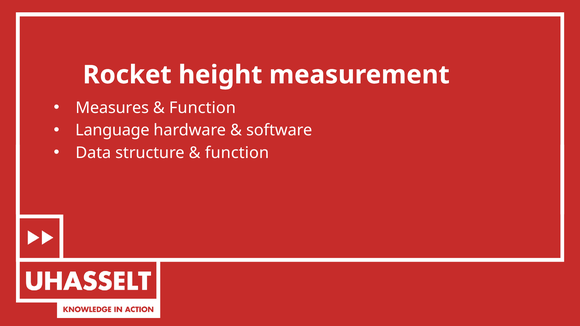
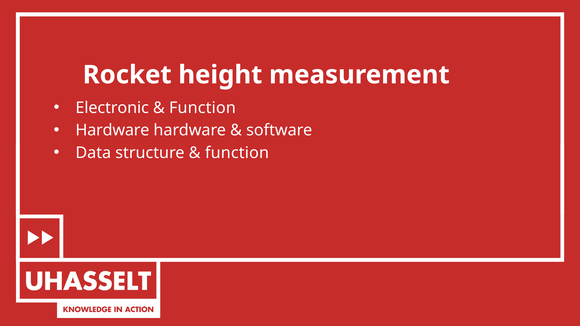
Measures: Measures -> Electronic (112, 108)
Language: Language -> Hardware (112, 130)
